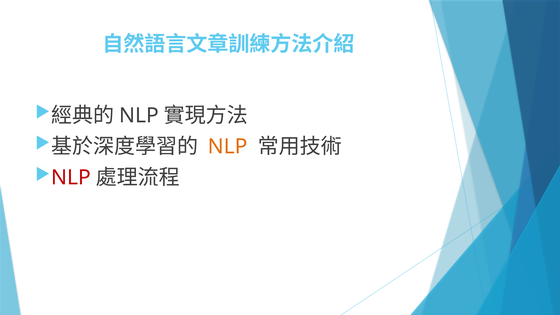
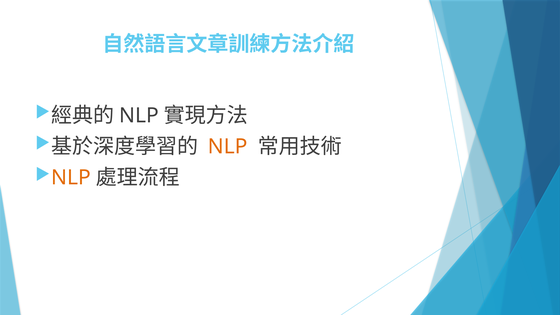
NLP colour: red -> orange (71, 177)
